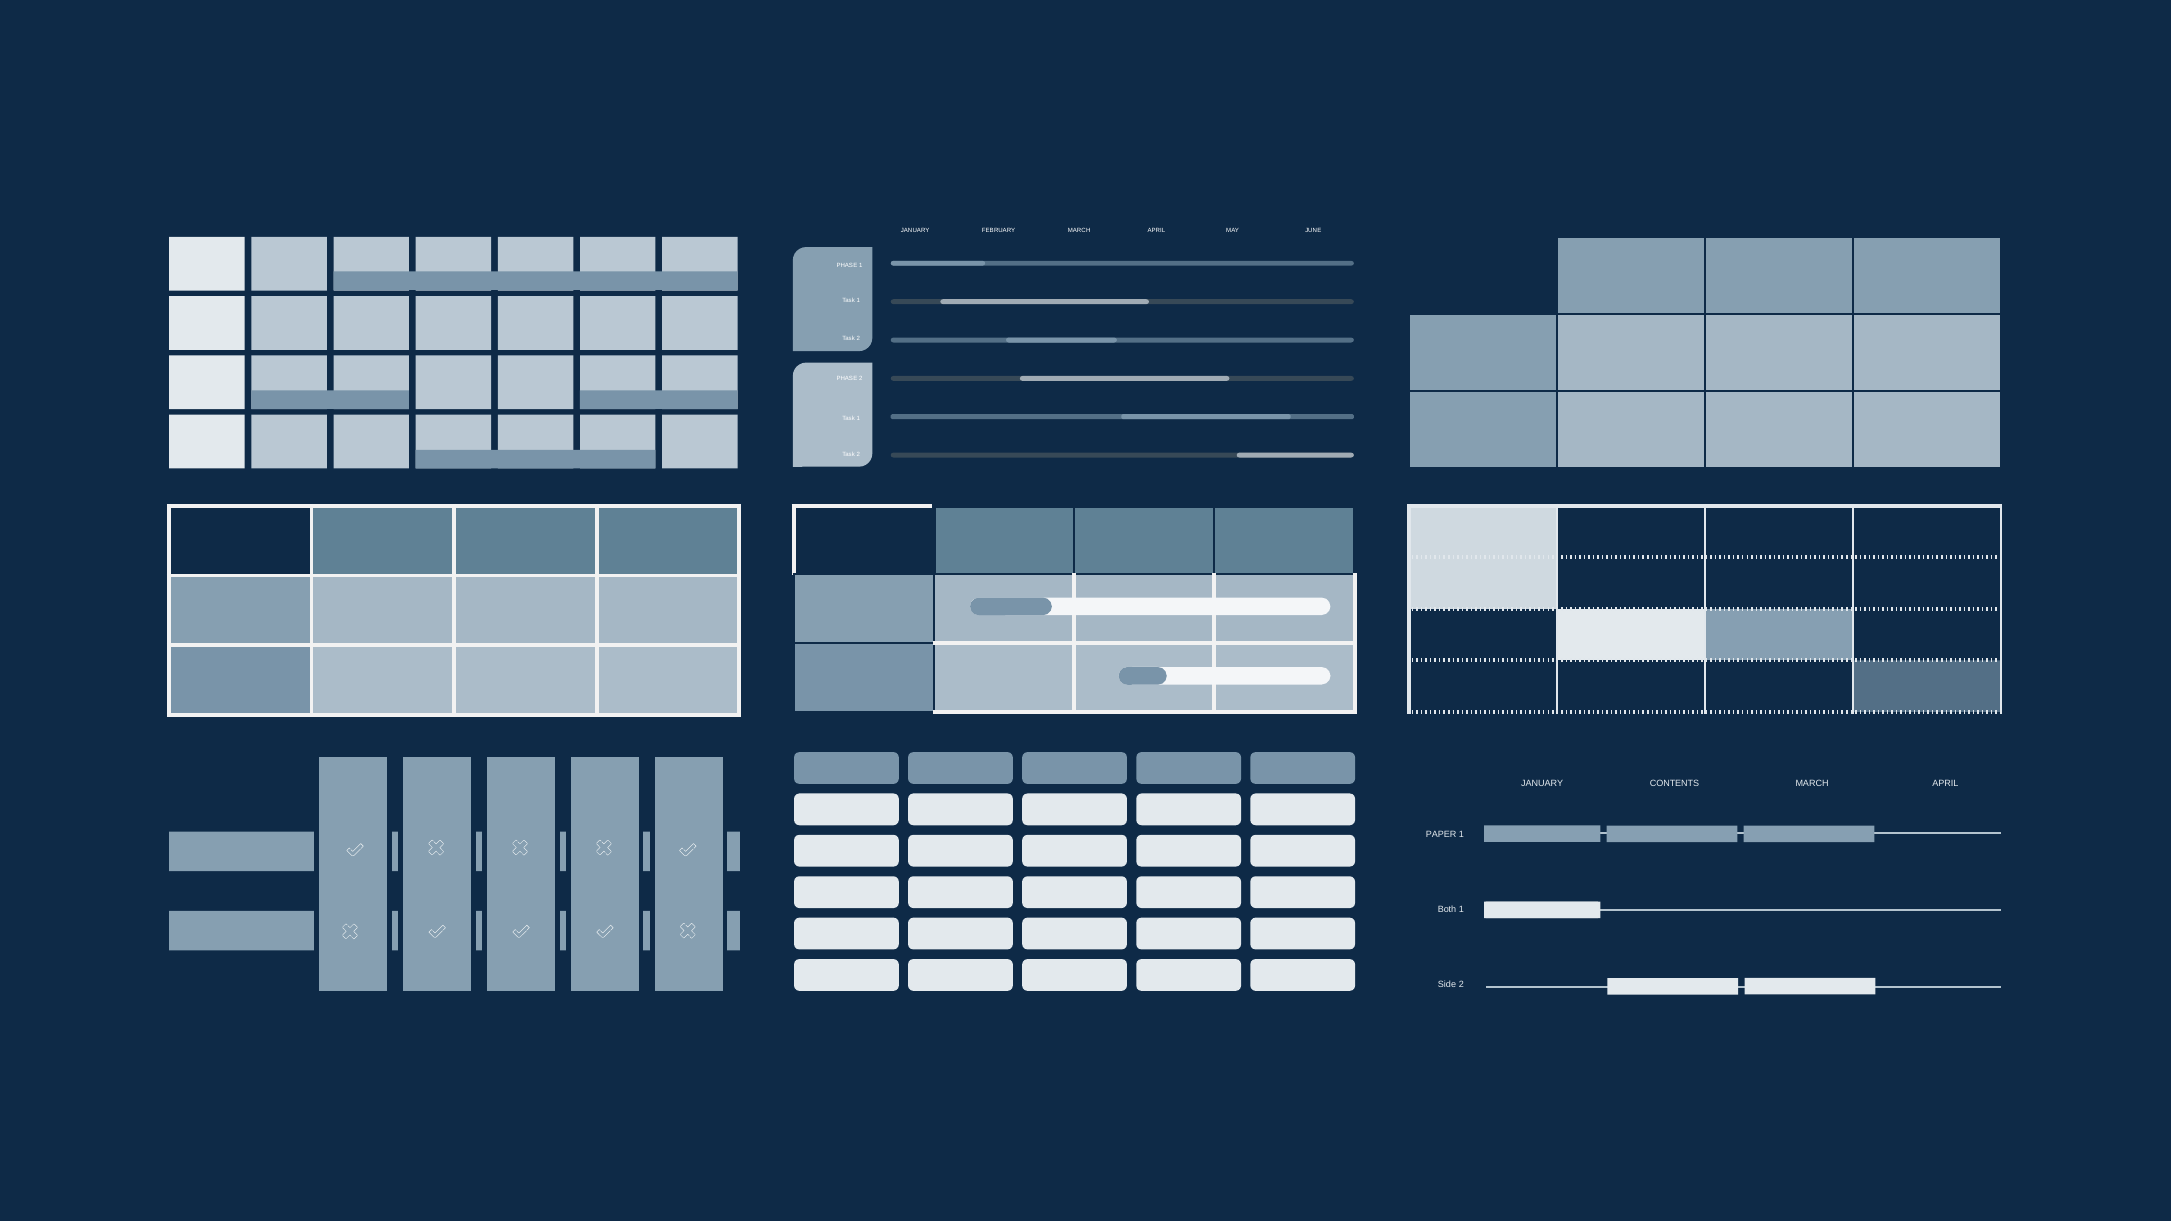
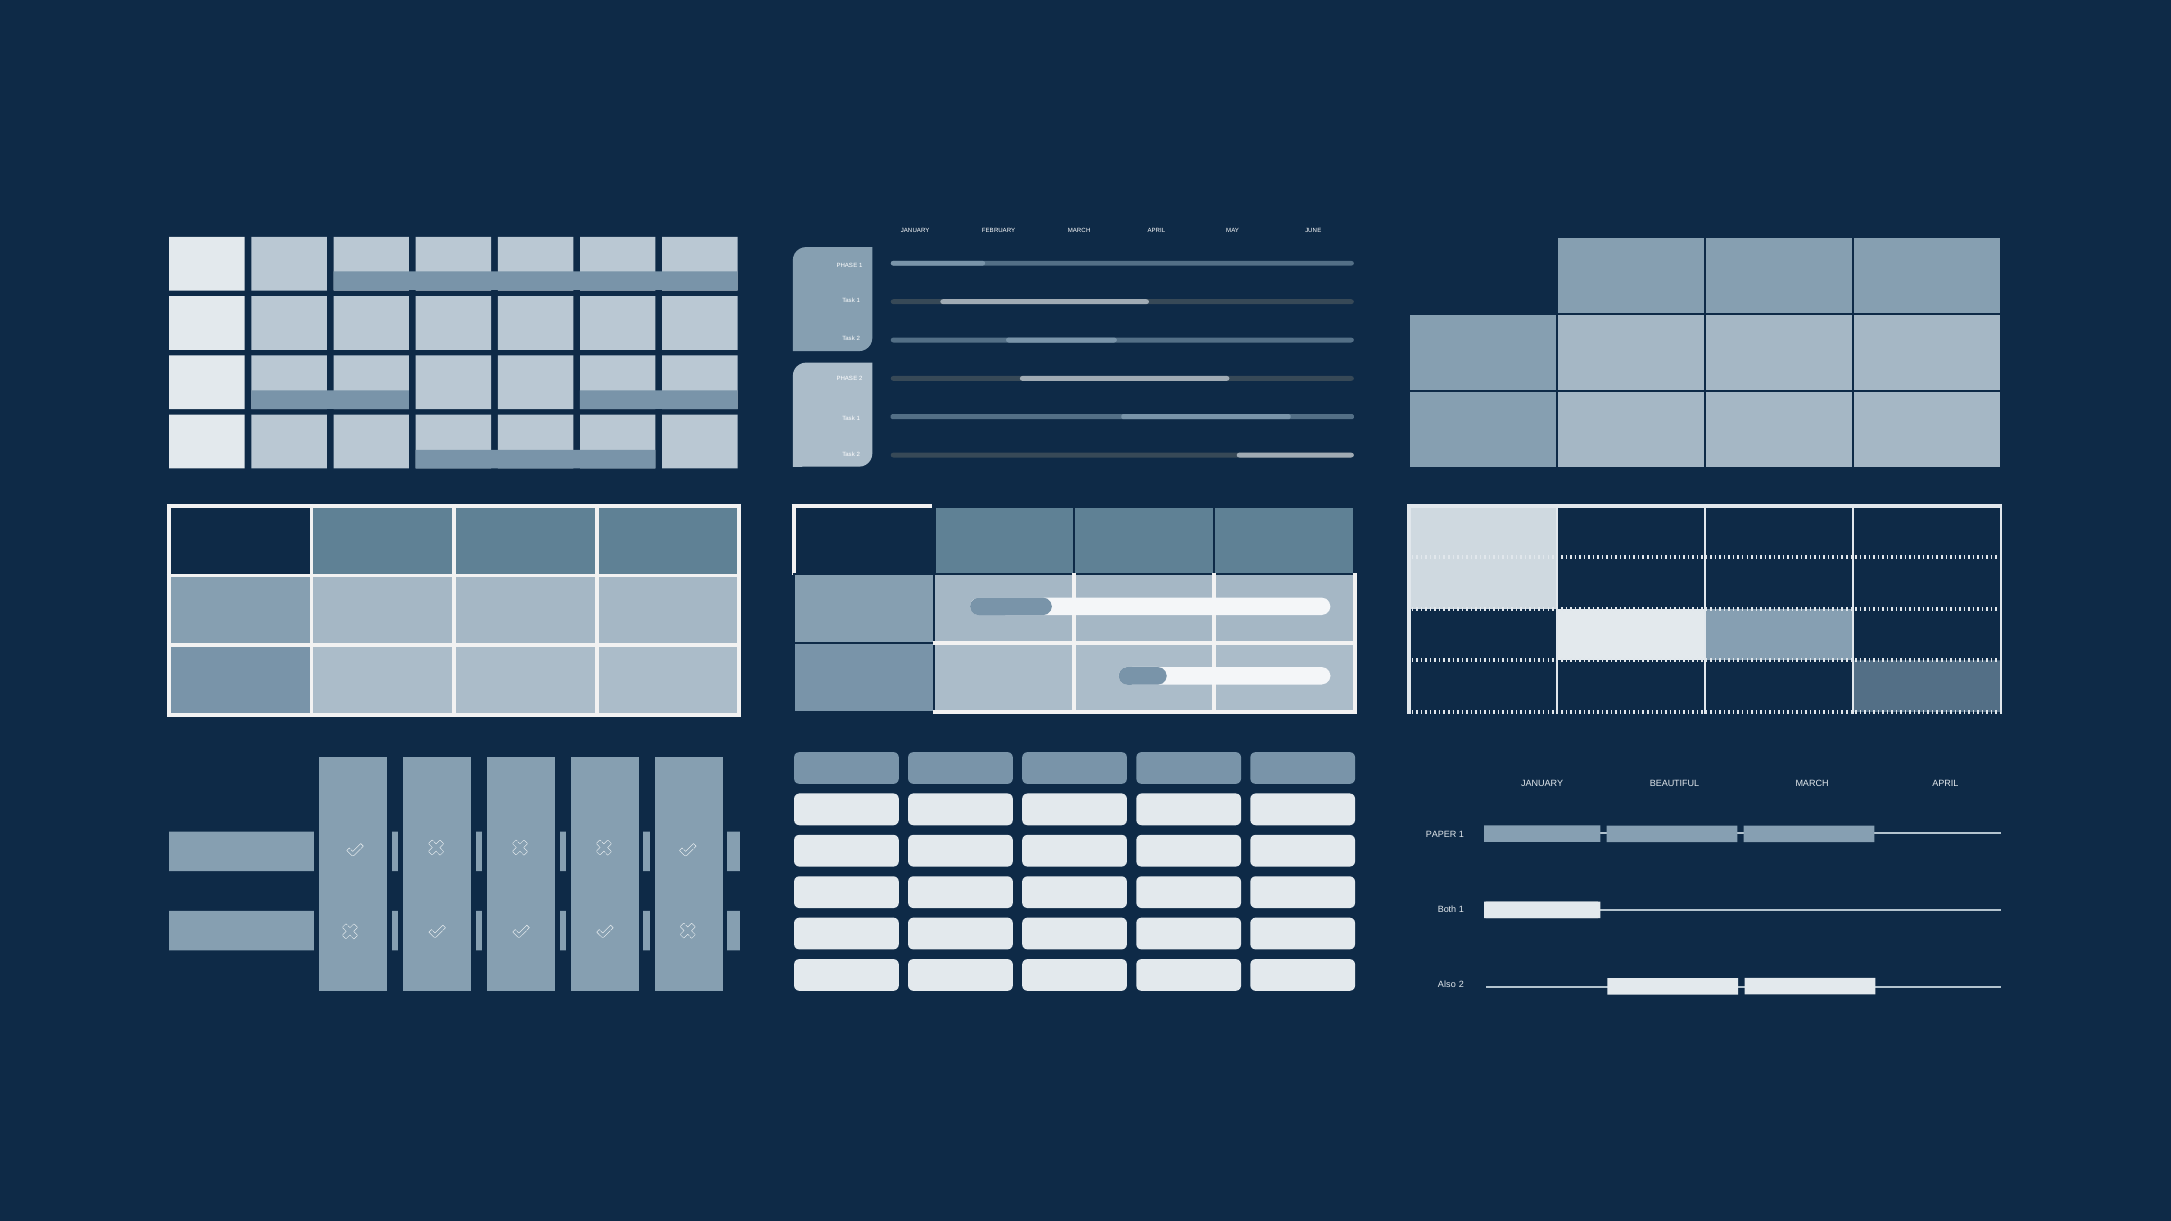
CONTENTS: CONTENTS -> BEAUTIFUL (1674, 784)
Side: Side -> Also (1447, 984)
